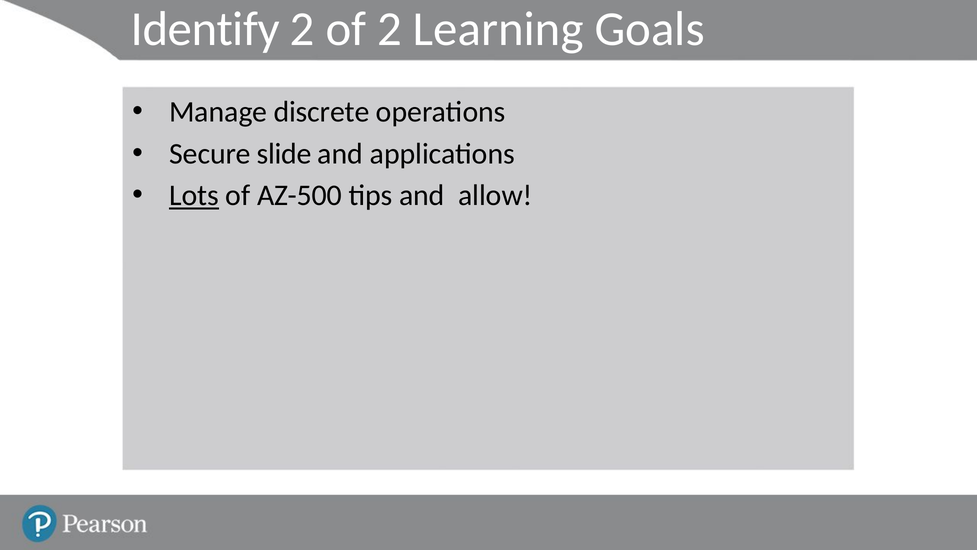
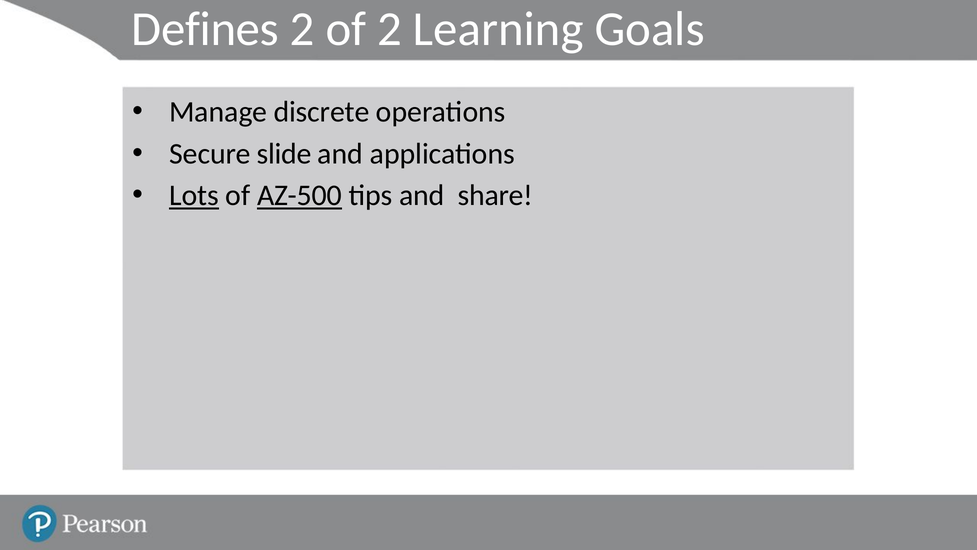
Identify: Identify -> Defines (205, 29)
AZ-500 underline: none -> present (300, 195)
allow: allow -> share (495, 195)
